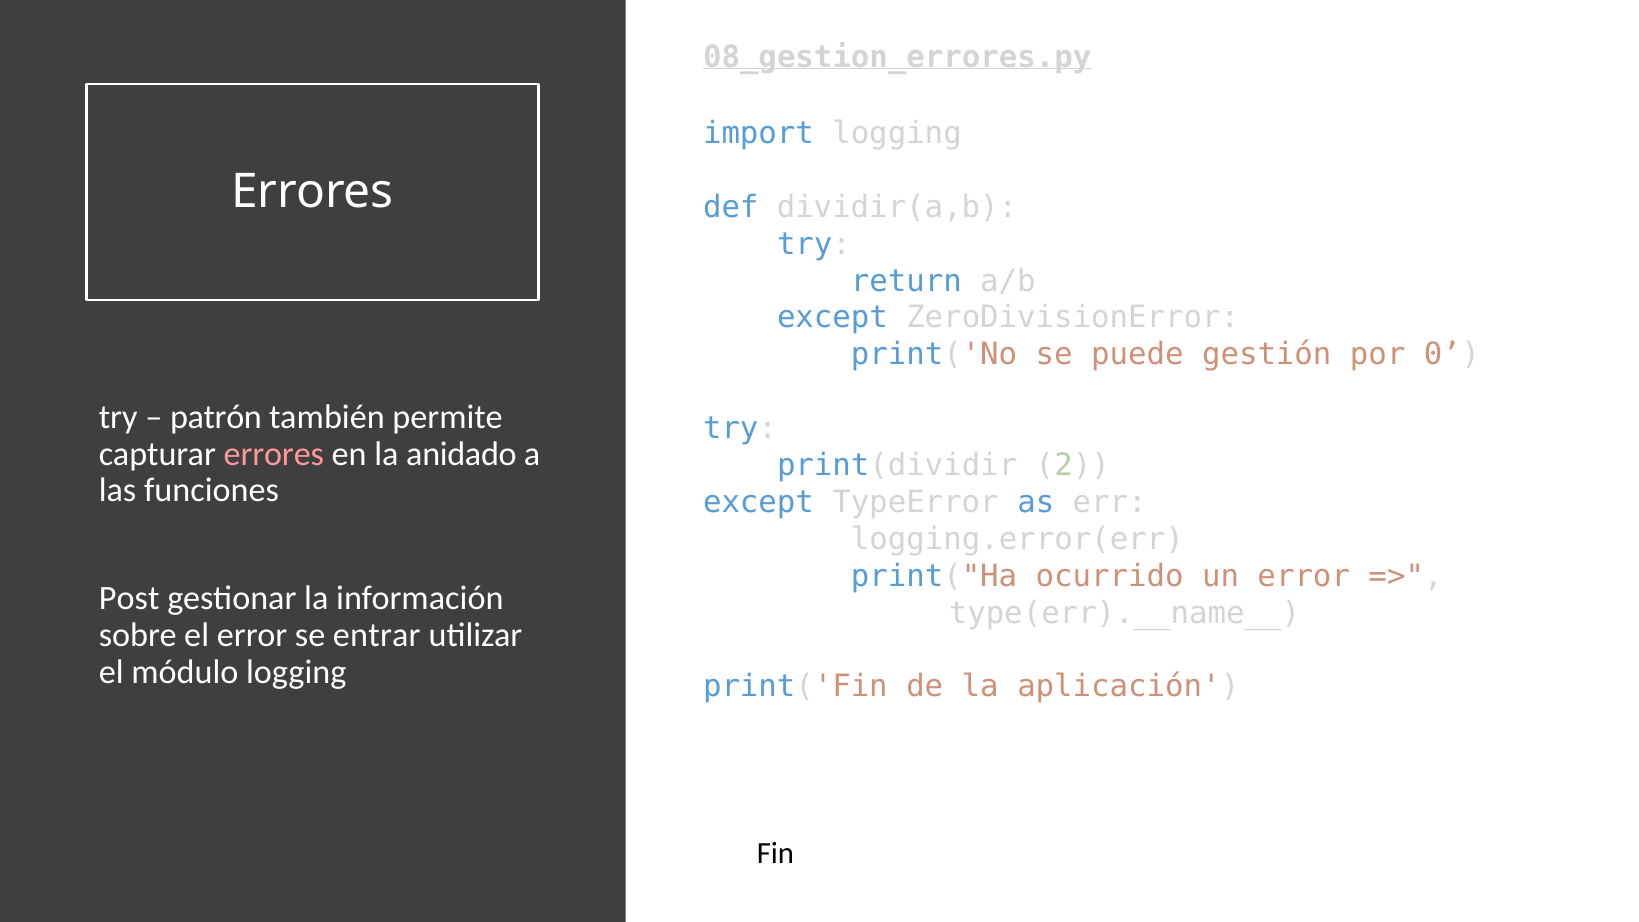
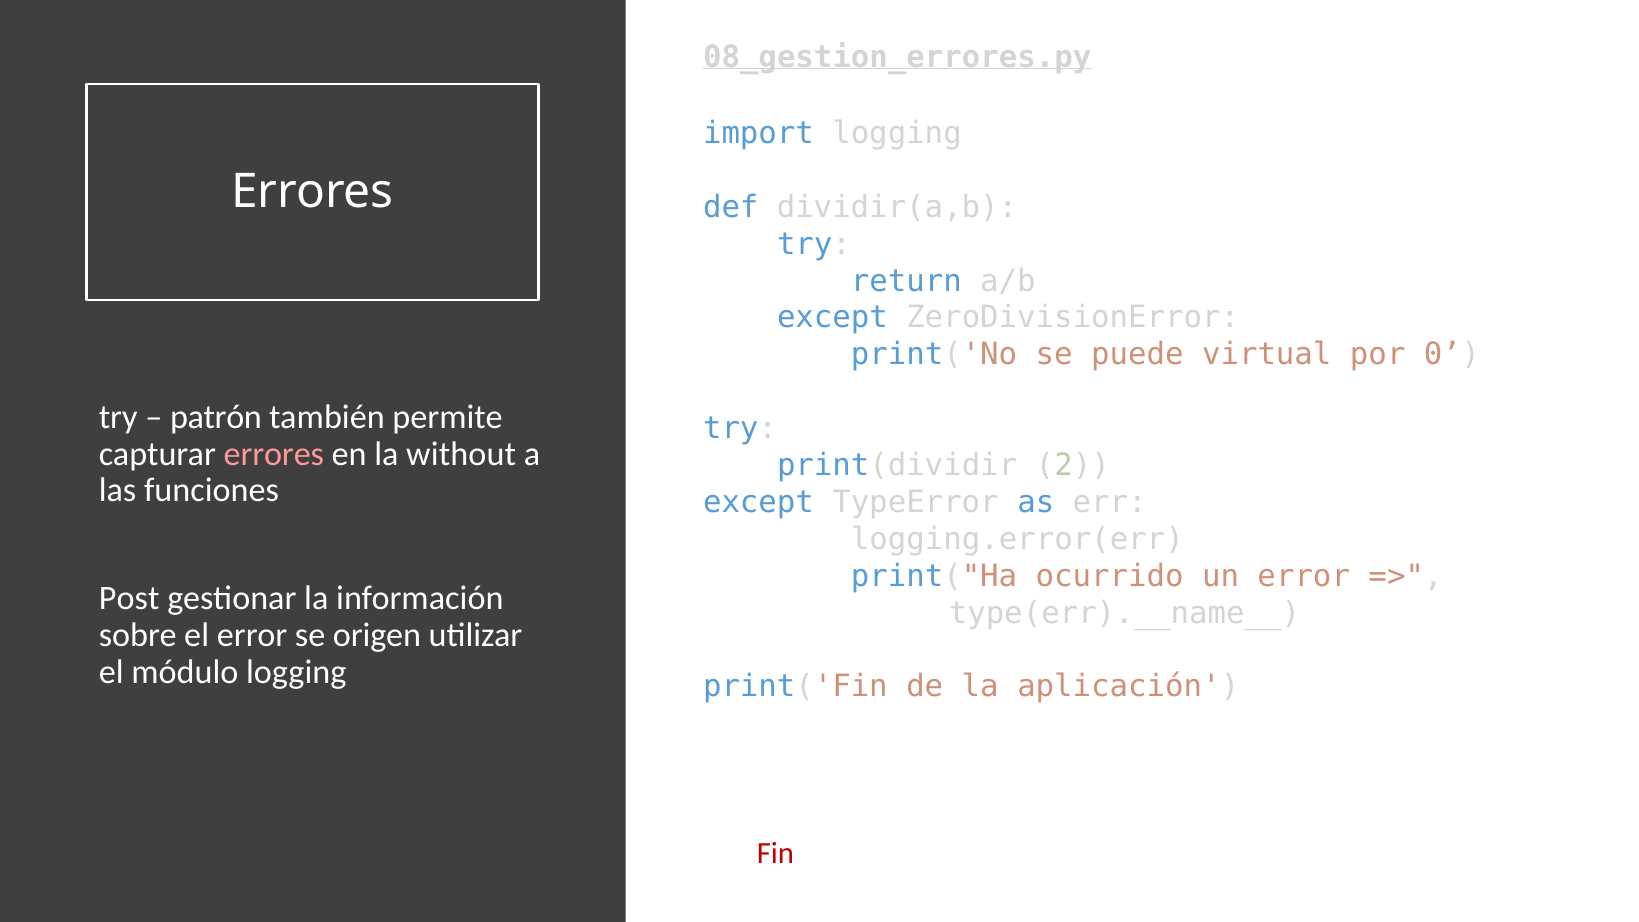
gestión: gestión -> virtual (1267, 355)
anidado: anidado -> without (461, 454)
entrar: entrar -> origen (377, 636)
Fin colour: black -> red (775, 853)
